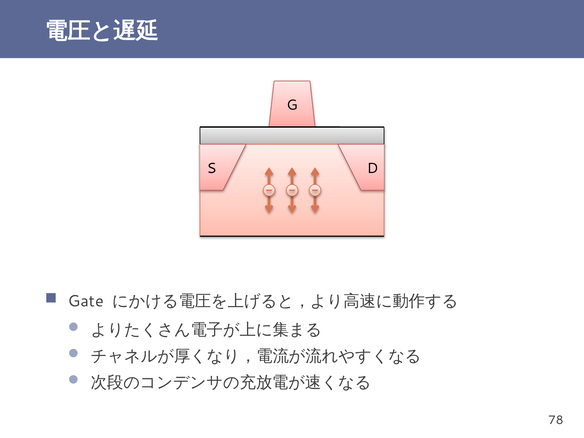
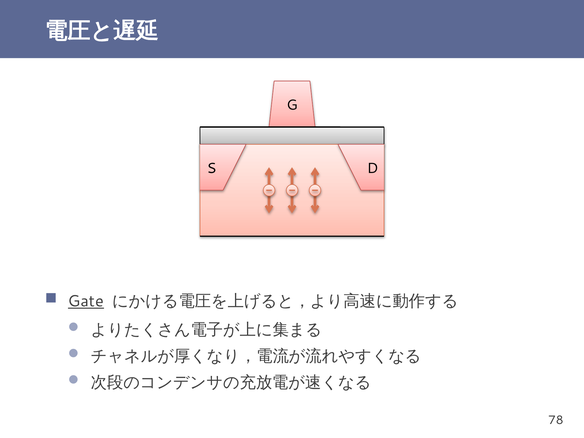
Gate underline: none -> present (86, 301)
